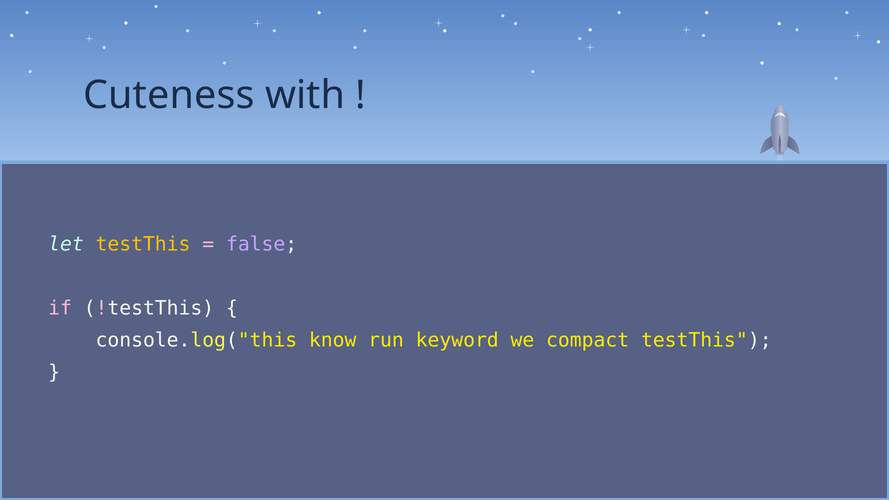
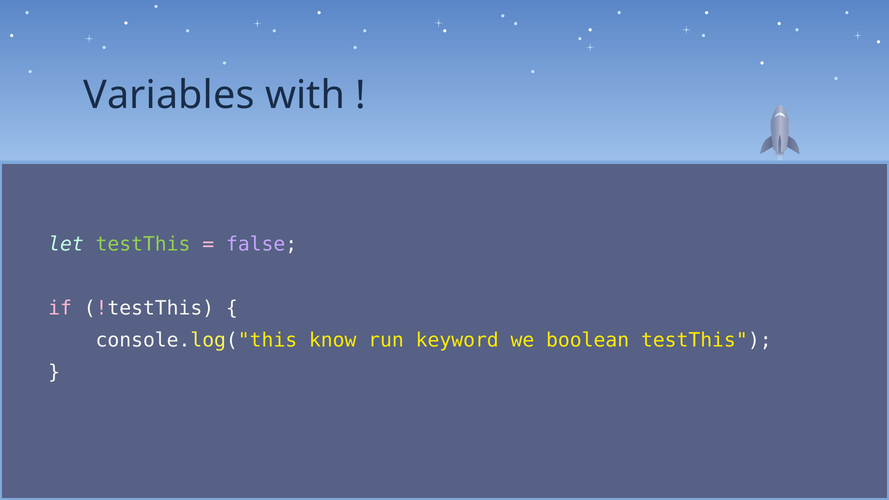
Cuteness: Cuteness -> Variables (169, 95)
testThis colour: yellow -> light green (143, 244)
compact: compact -> boolean (588, 340)
